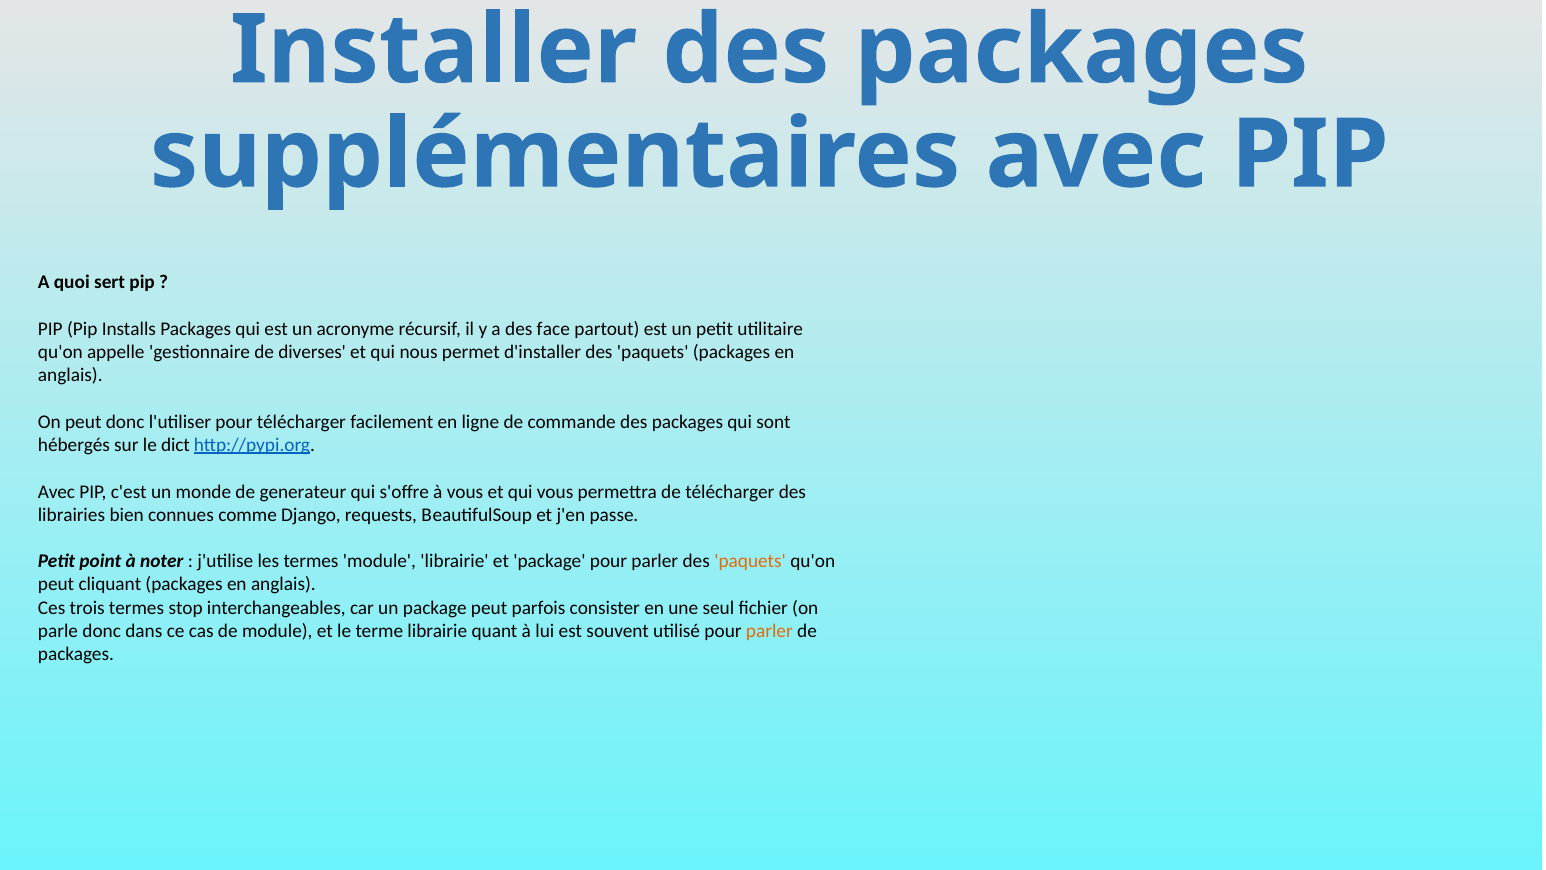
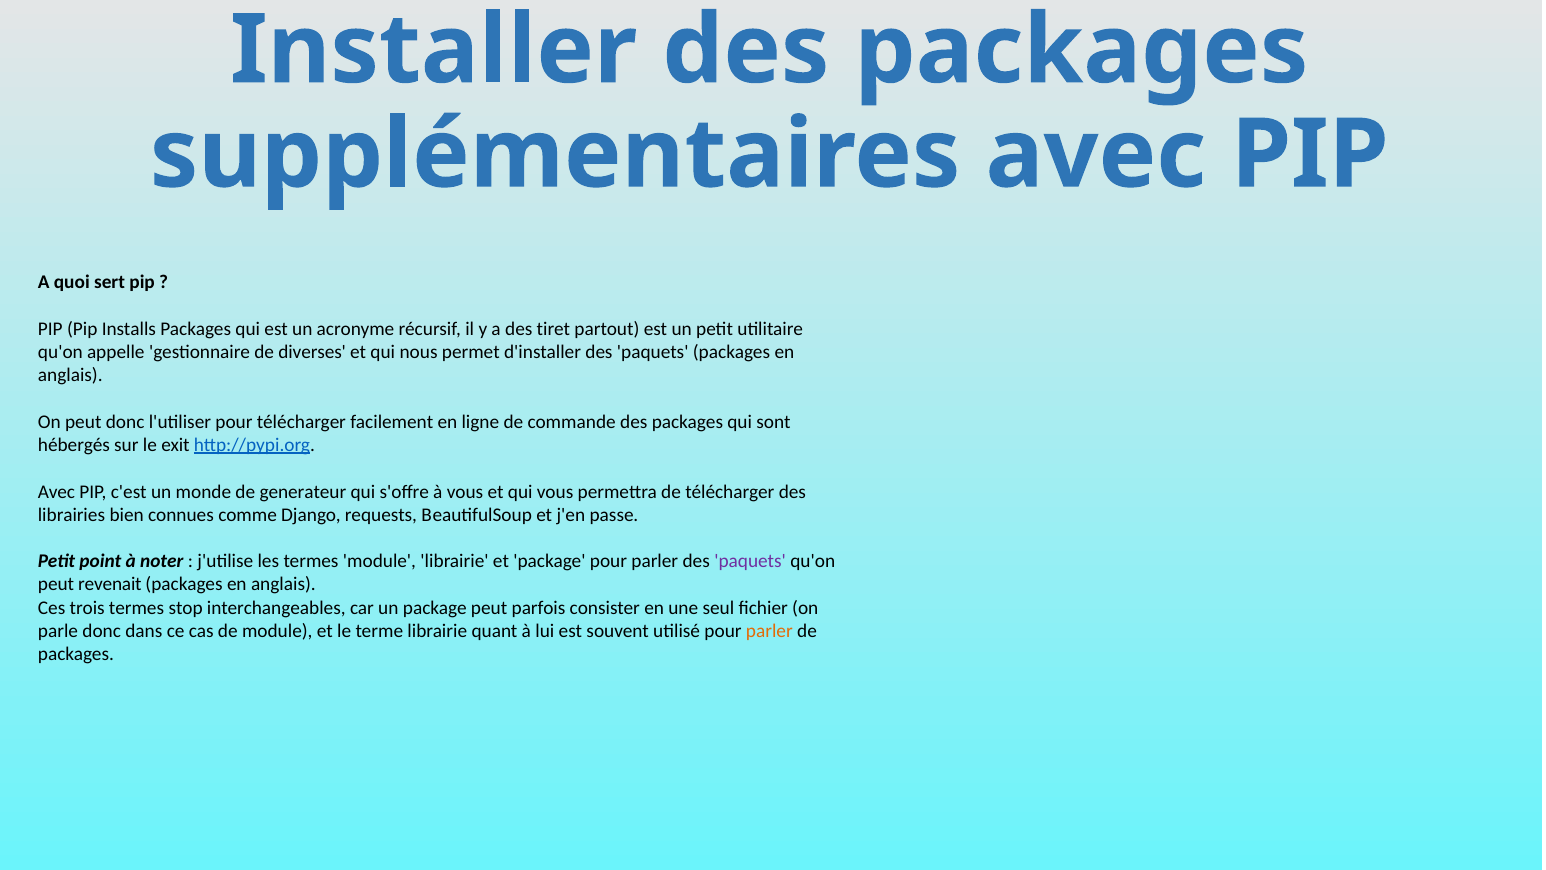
face: face -> tiret (553, 329)
dict: dict -> exit (175, 445)
paquets colour: orange -> purple (750, 561)
cliquant: cliquant -> revenait (110, 584)
